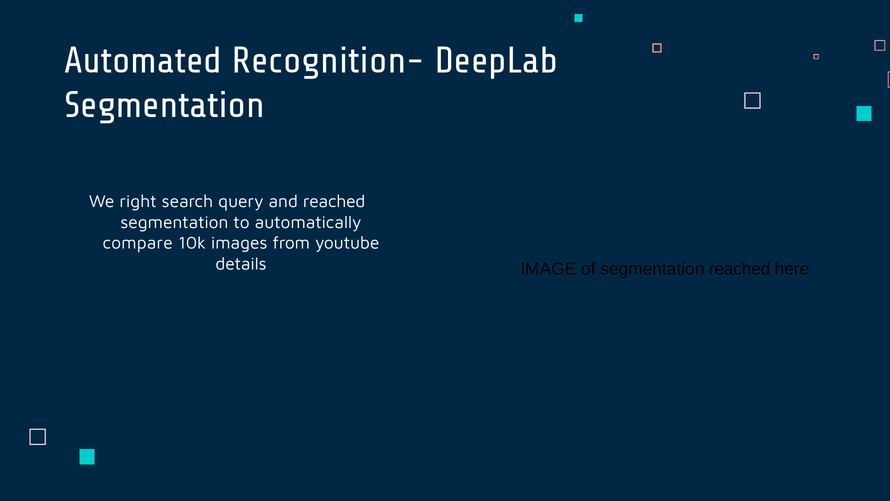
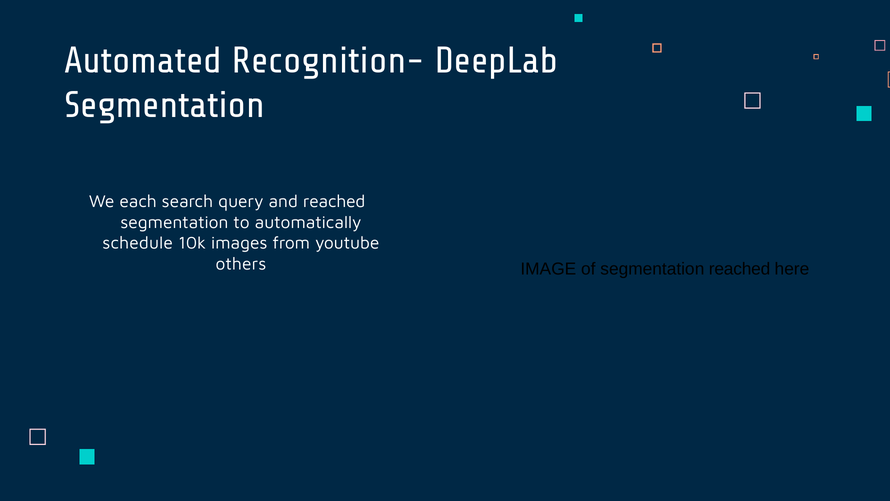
right: right -> each (138, 201)
compare: compare -> schedule (138, 243)
details: details -> others (241, 264)
